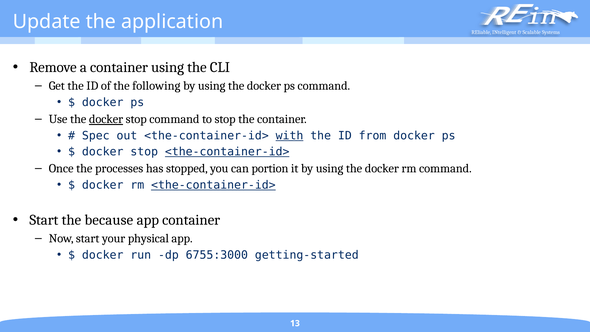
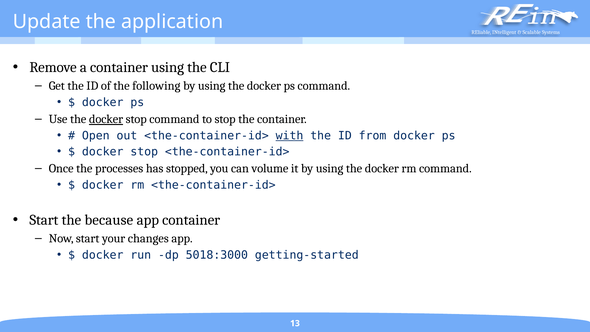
Spec: Spec -> Open (96, 136)
<the-container-id> underline: present -> none (227, 152)
portion: portion -> volume (270, 169)
<the-container-id> underline: present -> none (213, 185)
physical: physical -> changes (148, 239)
6755:3000: 6755:3000 -> 5018:3000 (217, 255)
